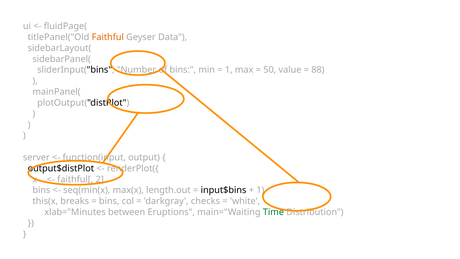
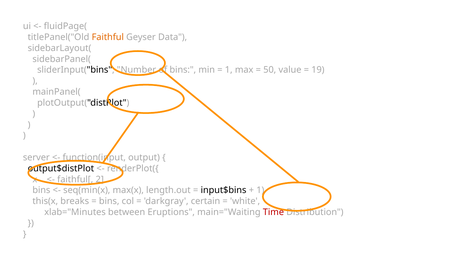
88: 88 -> 19 (318, 70)
checks: checks -> certain (206, 201)
Time colour: green -> red (273, 212)
